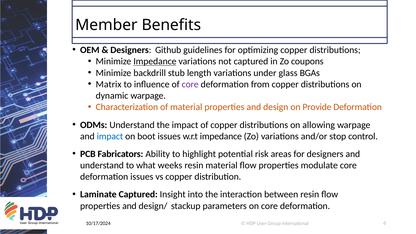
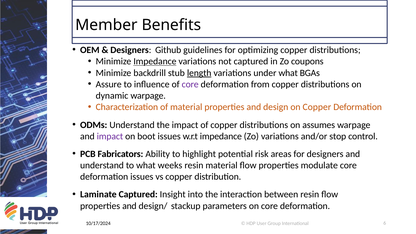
length underline: none -> present (199, 73)
under glass: glass -> what (288, 73)
Matrix: Matrix -> Assure (109, 84)
on Provide: Provide -> Copper (317, 107)
allowing: allowing -> assumes (319, 125)
impact colour: blue -> purple (110, 136)
